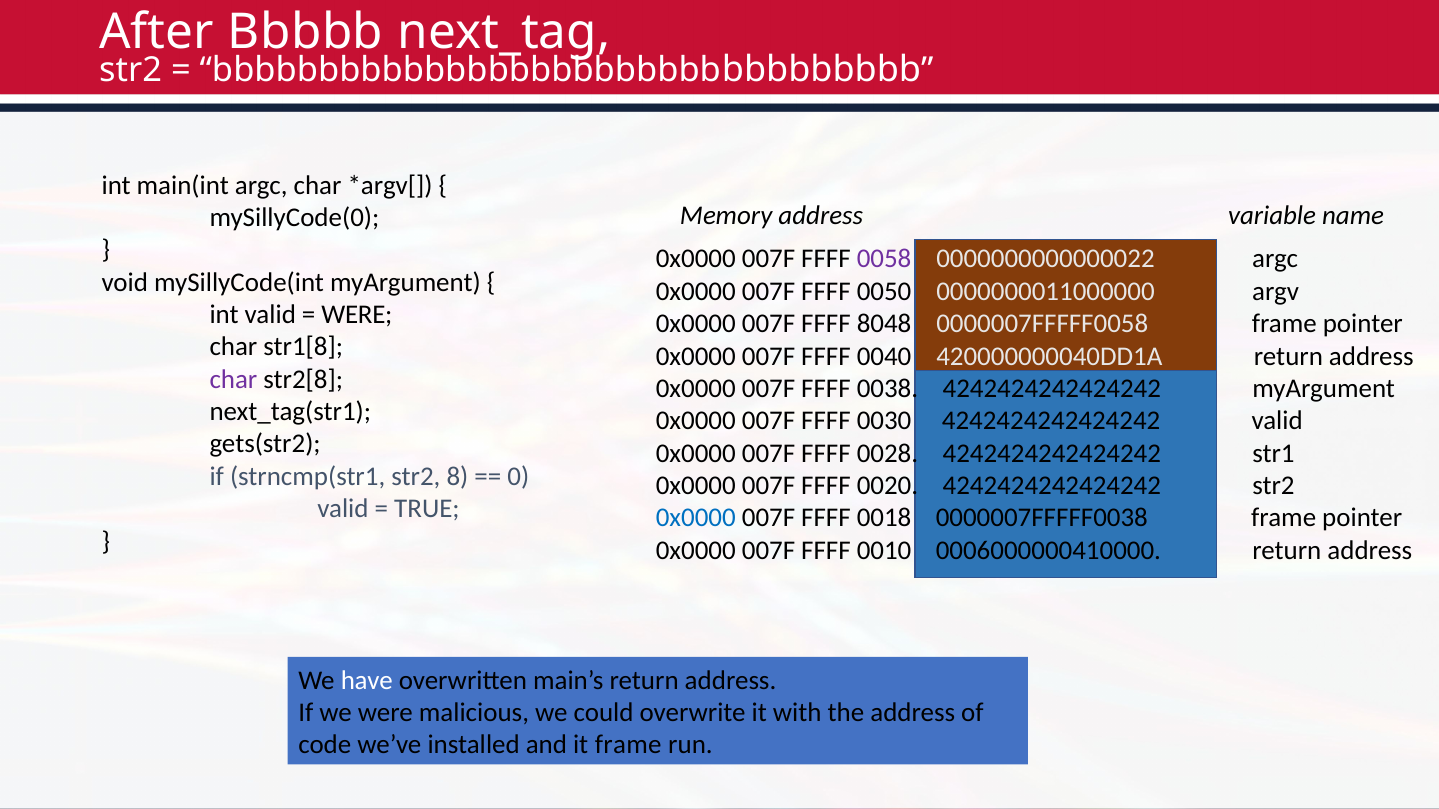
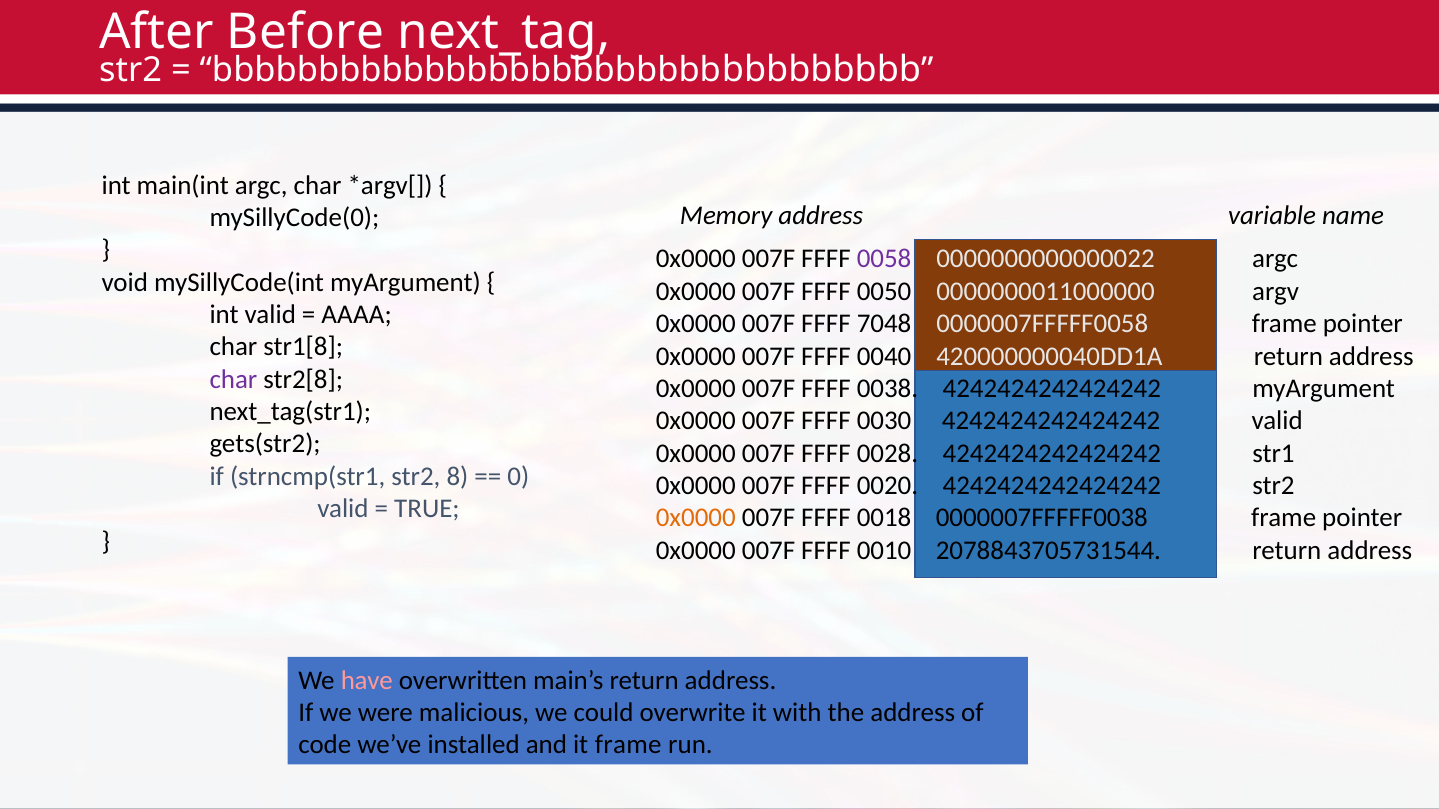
Bbbbb: Bbbbb -> Before (305, 32)
WERE: WERE -> AAAA (357, 315)
8048: 8048 -> 7048 (884, 324)
0x0000 colour: blue -> orange (696, 518)
0006000000410000: 0006000000410000 -> 2078843705731544 (1048, 551)
have colour: white -> pink (367, 681)
